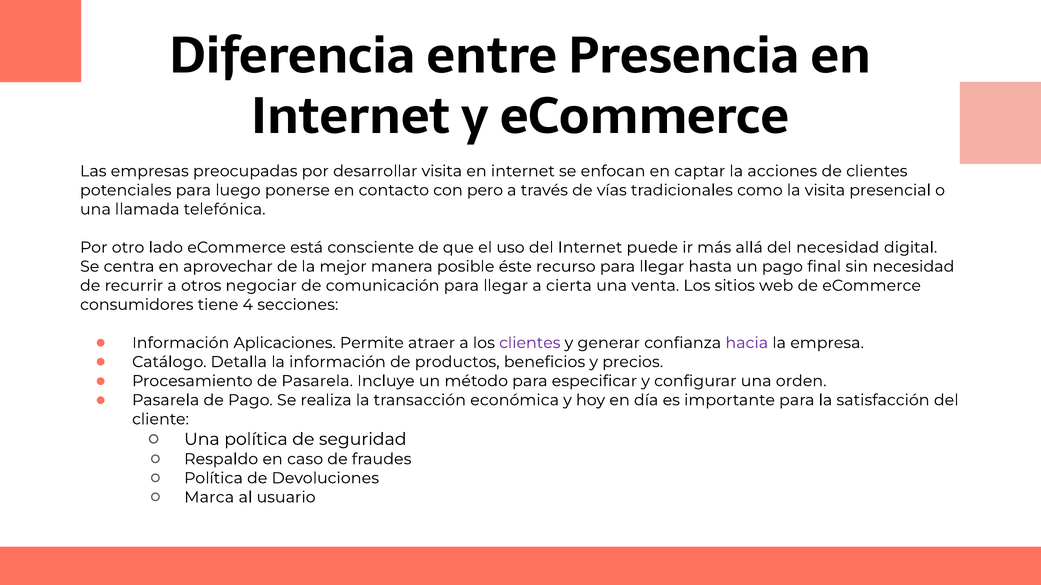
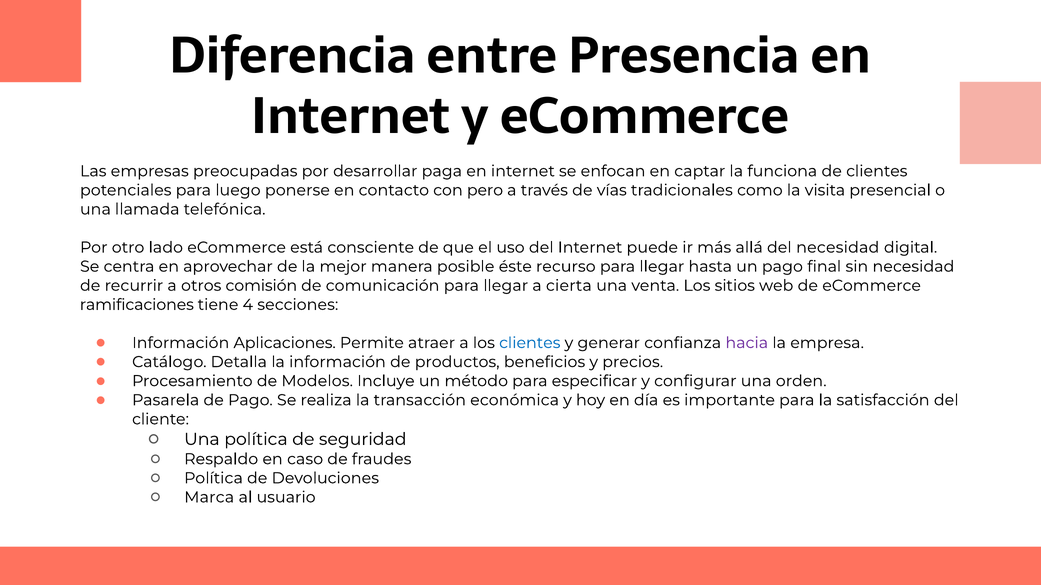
desarrollar visita: visita -> paga (442, 171)
acciones: acciones -> funciona (782, 171)
negociar: negociar -> comisión (261, 286)
consumidores: consumidores -> ramificaciones (137, 305)
clientes colour: purple -> blue (530, 343)
de Pasarela: Pasarela -> Modelos (317, 381)
